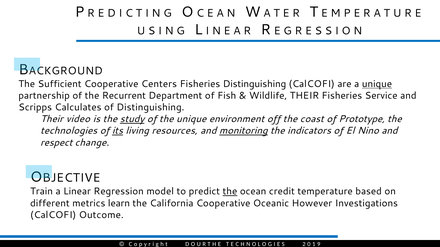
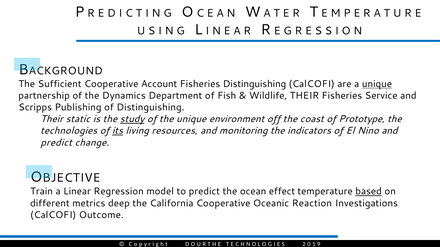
Centers: Centers -> Account (159, 84)
Recurrent: Recurrent -> Dynamics (124, 96)
Calculates: Calculates -> Publishing (78, 108)
video: video -> static (78, 119)
monitoring underline: present -> none (243, 131)
respect: respect -> predict (56, 143)
the underline: present -> none (230, 192)
credit: credit -> effect (282, 192)
based underline: none -> present (369, 192)
learn: learn -> deep (119, 204)
However: However -> Reaction (312, 204)
